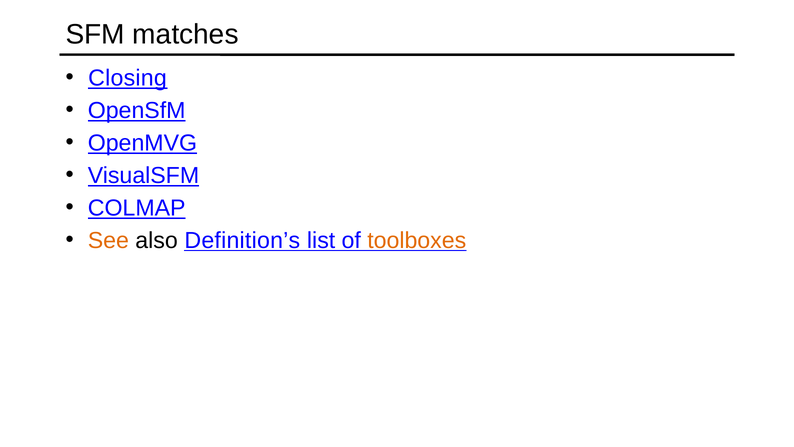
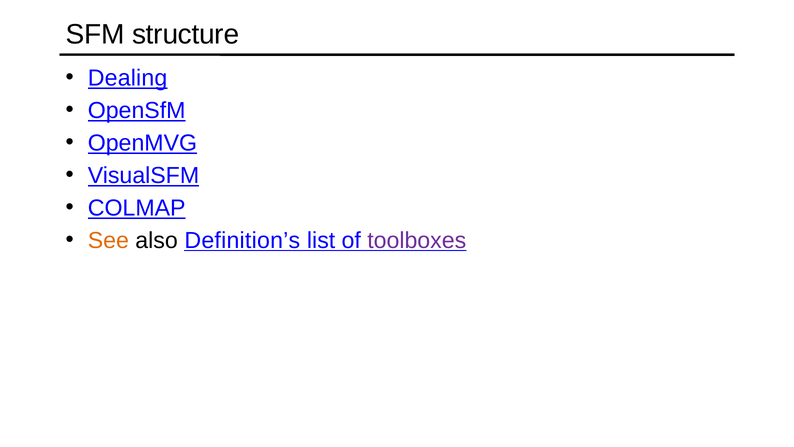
matches: matches -> structure (186, 34)
Closing: Closing -> Dealing (128, 78)
toolboxes colour: orange -> purple (417, 240)
